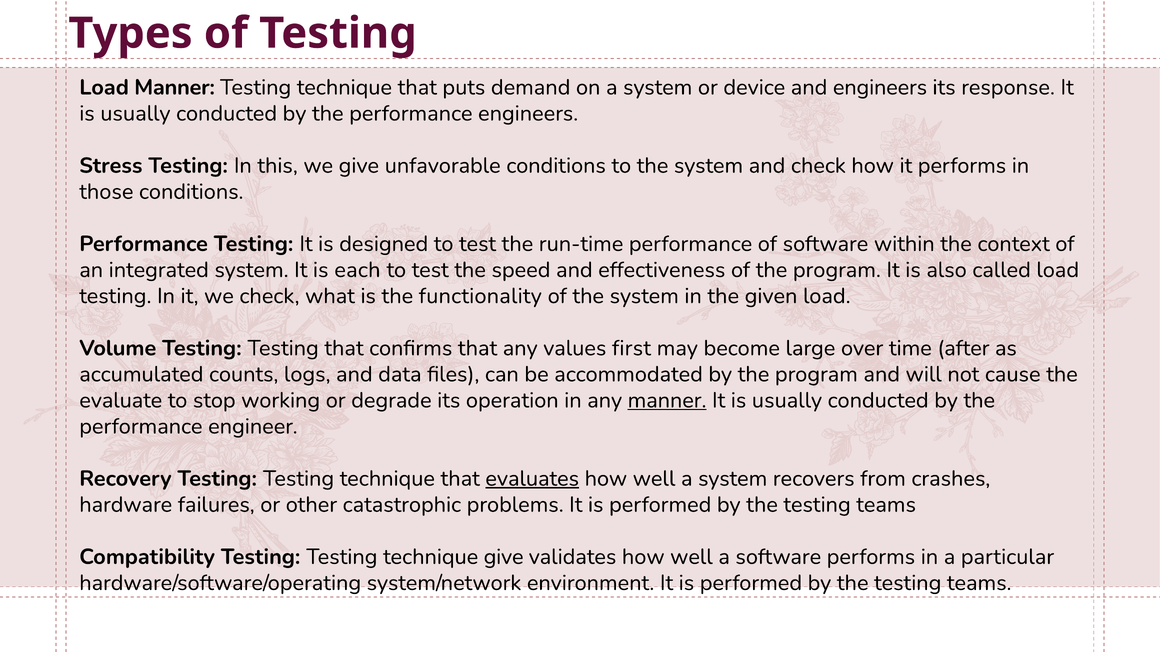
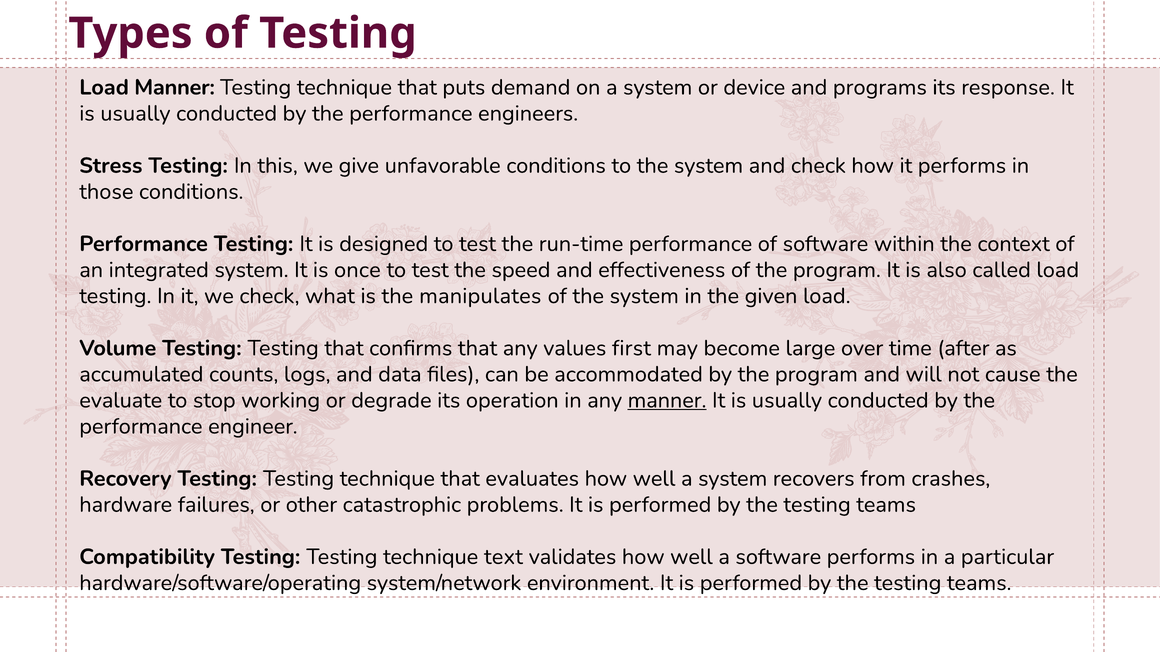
and engineers: engineers -> programs (880, 87)
each: each -> once (357, 270)
functionality: functionality -> manipulates (480, 296)
evaluates underline: present -> none (532, 479)
technique give: give -> text (503, 557)
